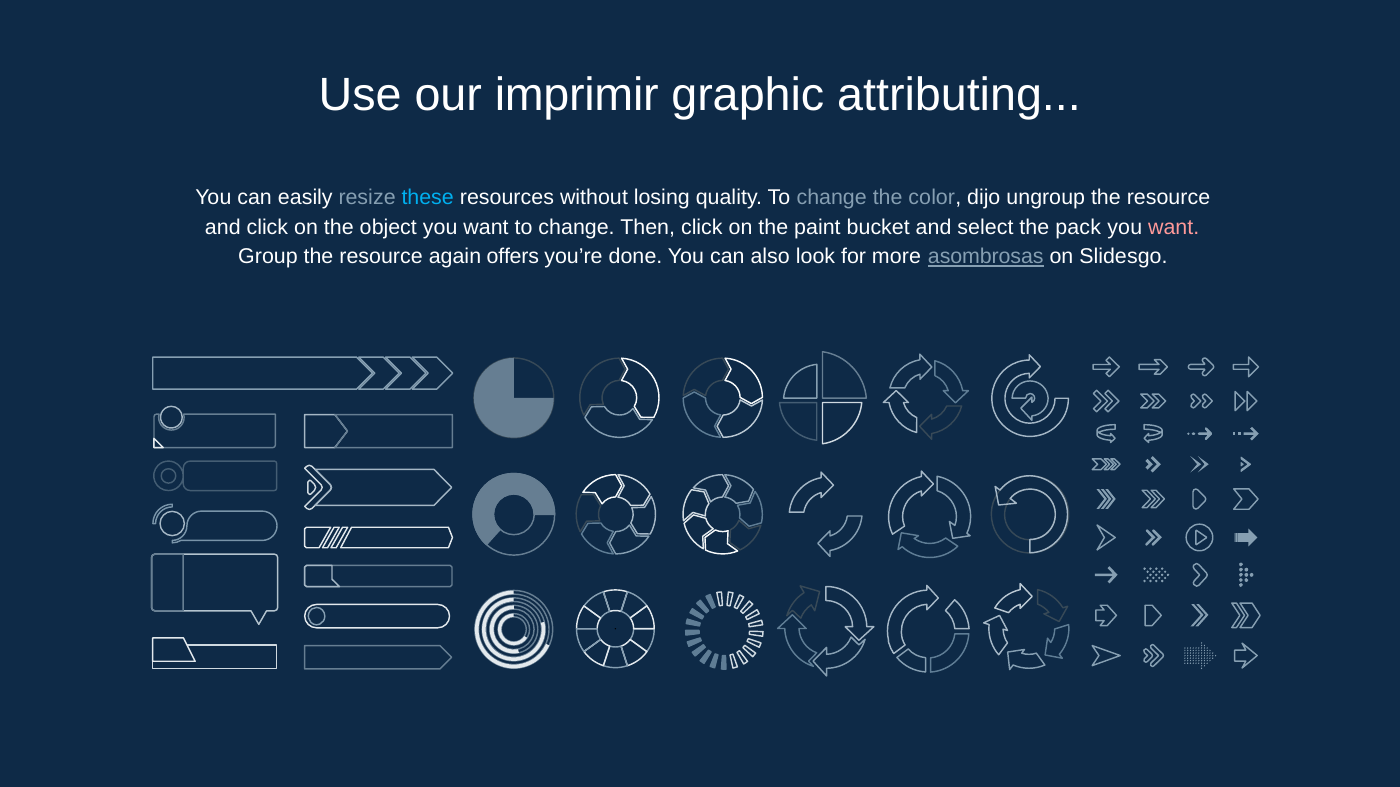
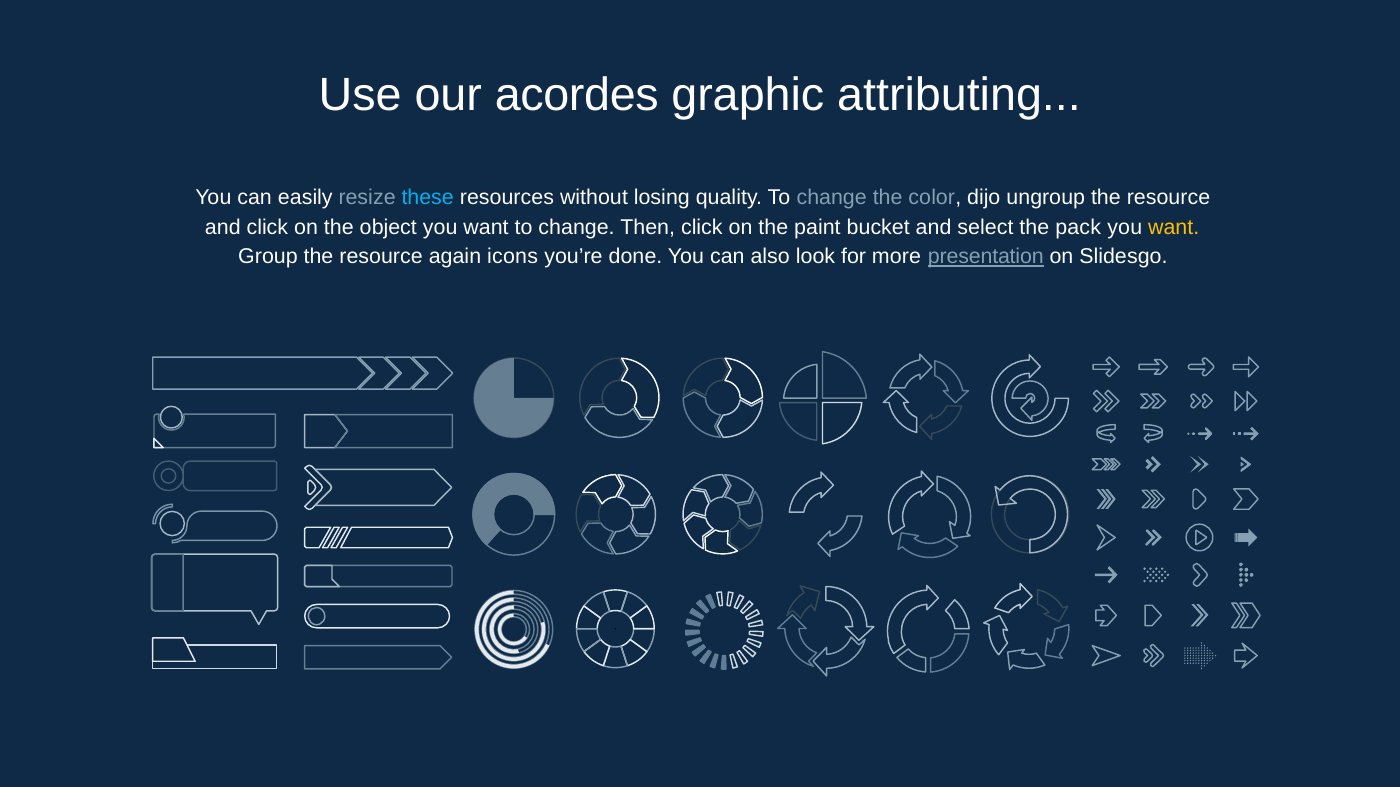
imprimir: imprimir -> acordes (577, 95)
want colour: pink -> yellow (1174, 227)
offers: offers -> icons (513, 257)
asombrosas: asombrosas -> presentation (986, 257)
